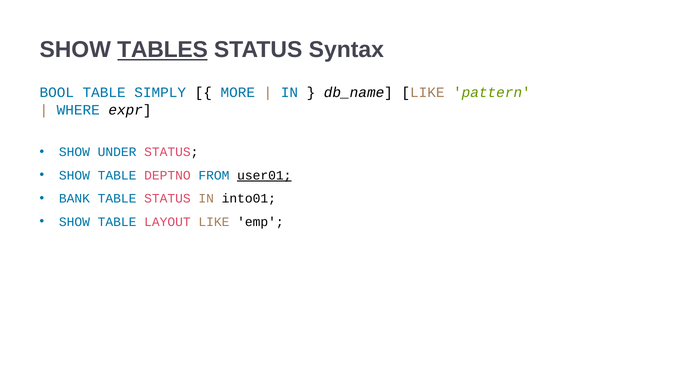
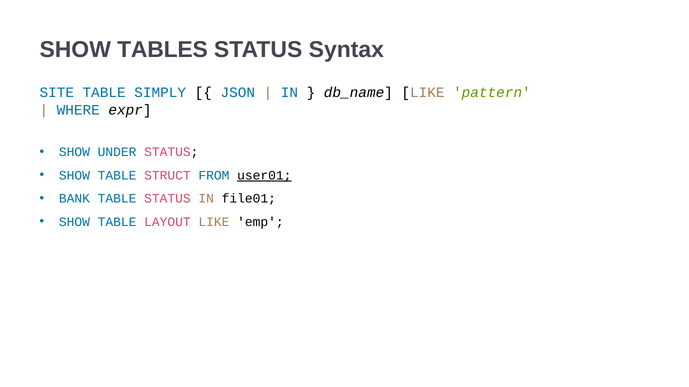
TABLES underline: present -> none (162, 50)
BOOL: BOOL -> SITE (57, 93)
MORE: MORE -> JSON (238, 93)
DEPTNO: DEPTNO -> STRUCT (167, 176)
into01: into01 -> file01 (249, 199)
